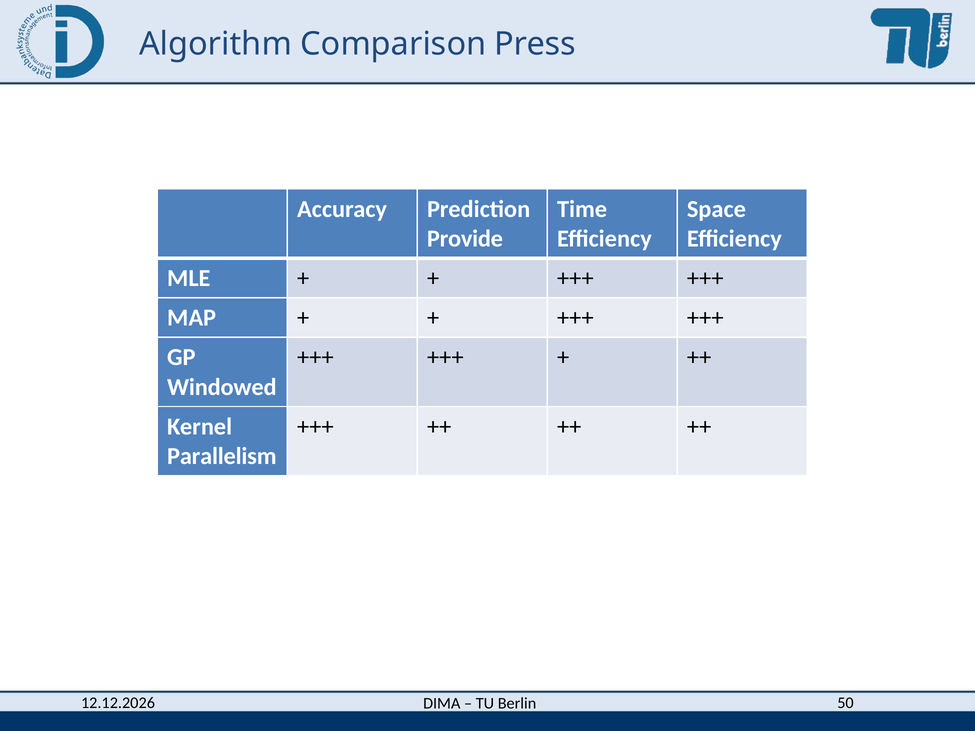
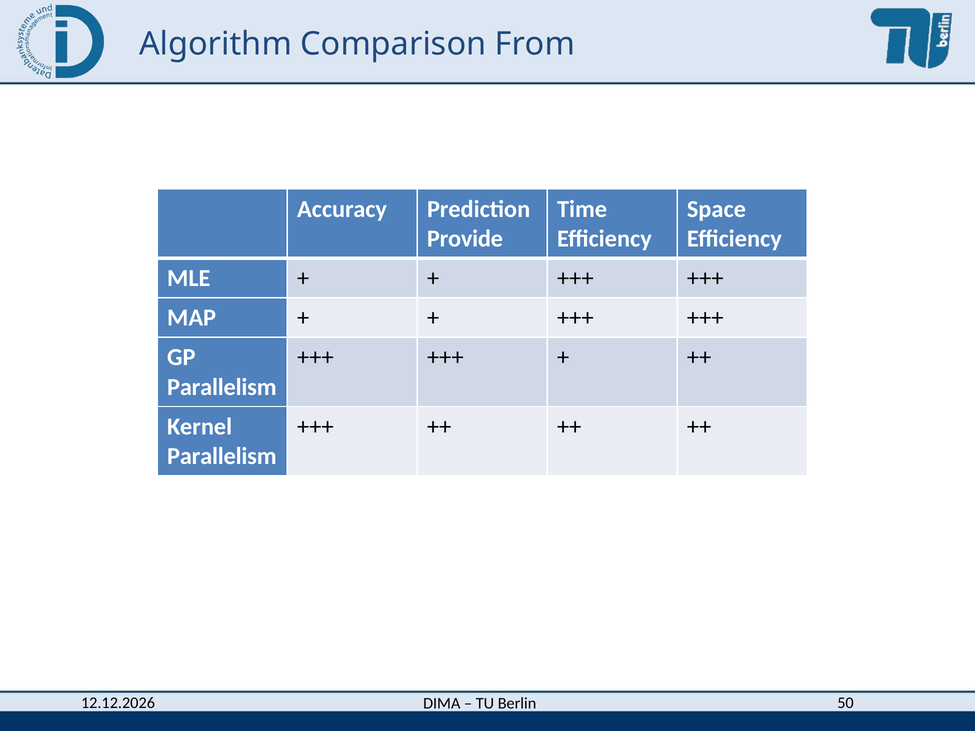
Press: Press -> From (535, 44)
Windowed: Windowed -> Parallelism (222, 387)
